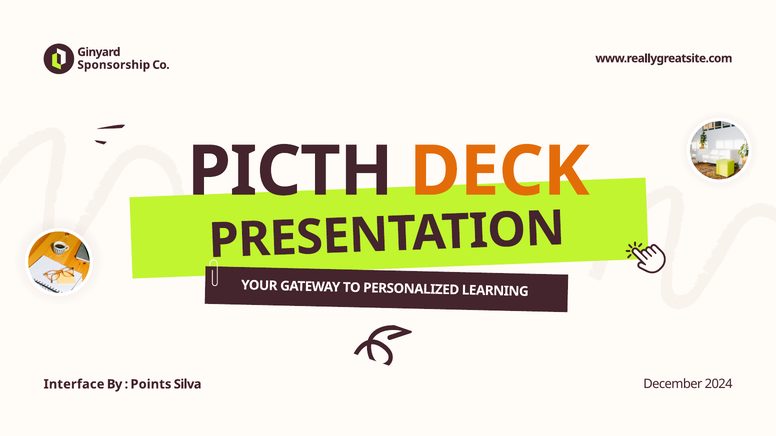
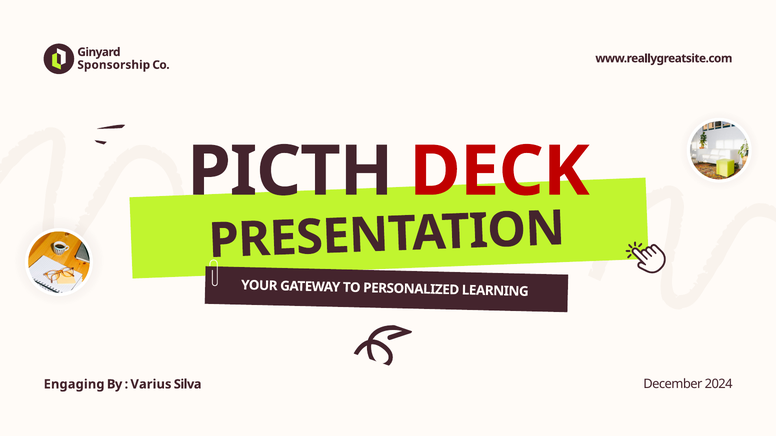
DECK colour: orange -> red (499, 172)
Interface: Interface -> Engaging (74, 385)
Points: Points -> Varius (151, 385)
